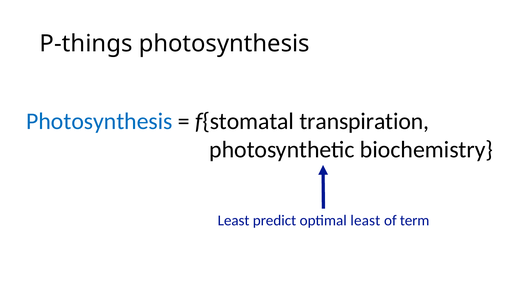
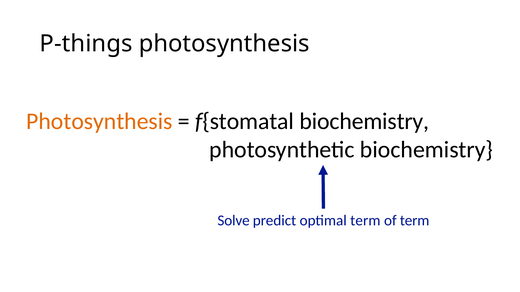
Photosynthesis colour: blue -> orange (99, 121)
f{stomatal transpiration: transpiration -> biochemistry (364, 121)
Least: Least -> Solve (234, 221)
optimal least: least -> term (365, 221)
